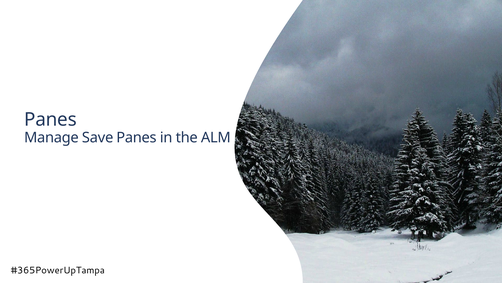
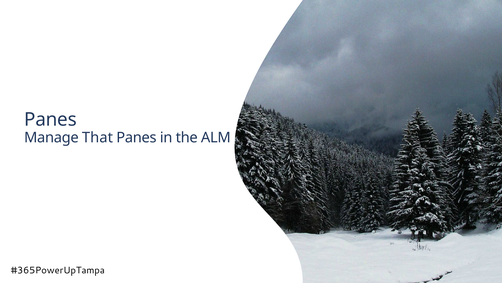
Save: Save -> That (97, 137)
